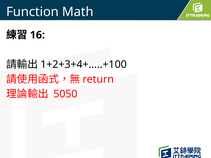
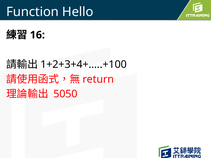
Math: Math -> Hello (78, 12)
